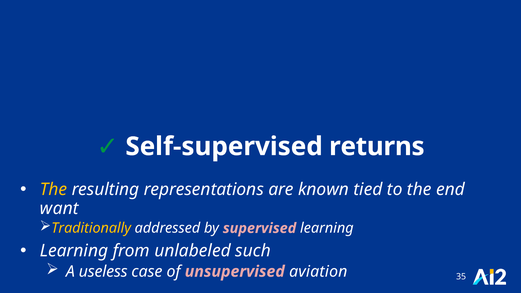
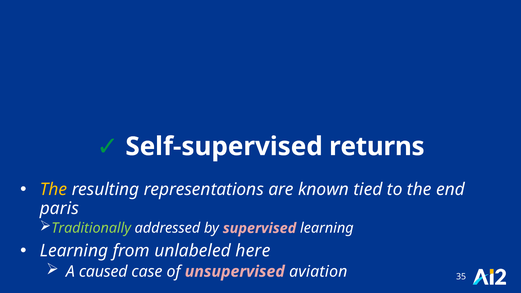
want: want -> paris (59, 208)
Traditionally colour: yellow -> light green (91, 228)
such: such -> here (253, 251)
useless: useless -> caused (103, 272)
